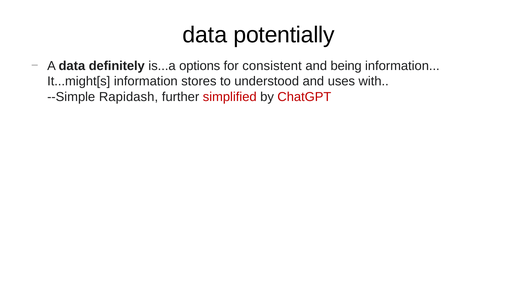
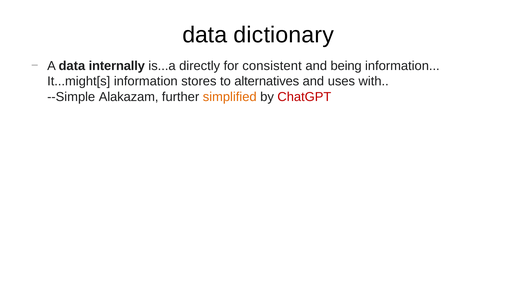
potentially: potentially -> dictionary (284, 35)
definitely: definitely -> internally (117, 66)
options: options -> directly (200, 66)
understood: understood -> alternatives (267, 81)
Rapidash: Rapidash -> Alakazam (129, 97)
simplified colour: red -> orange (230, 97)
